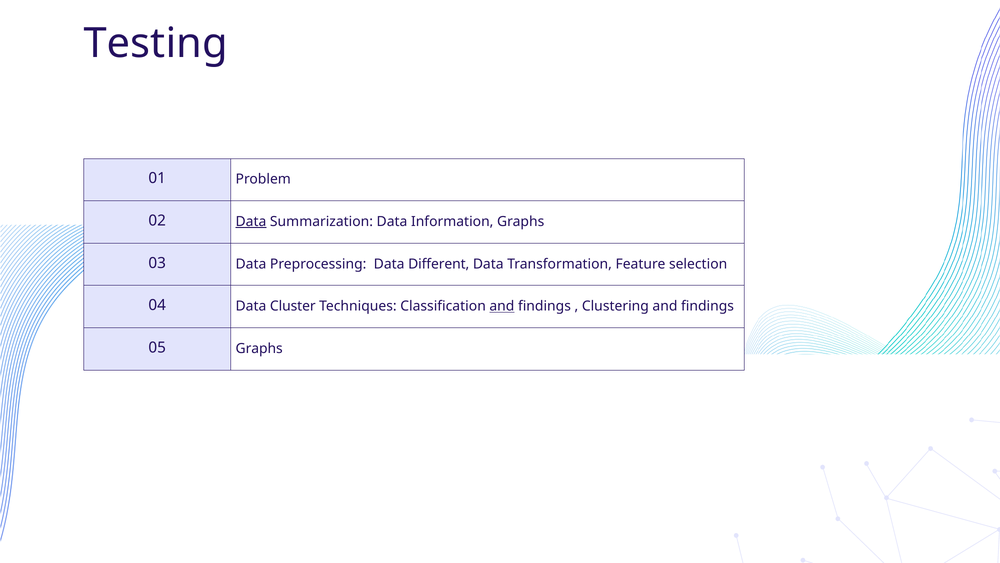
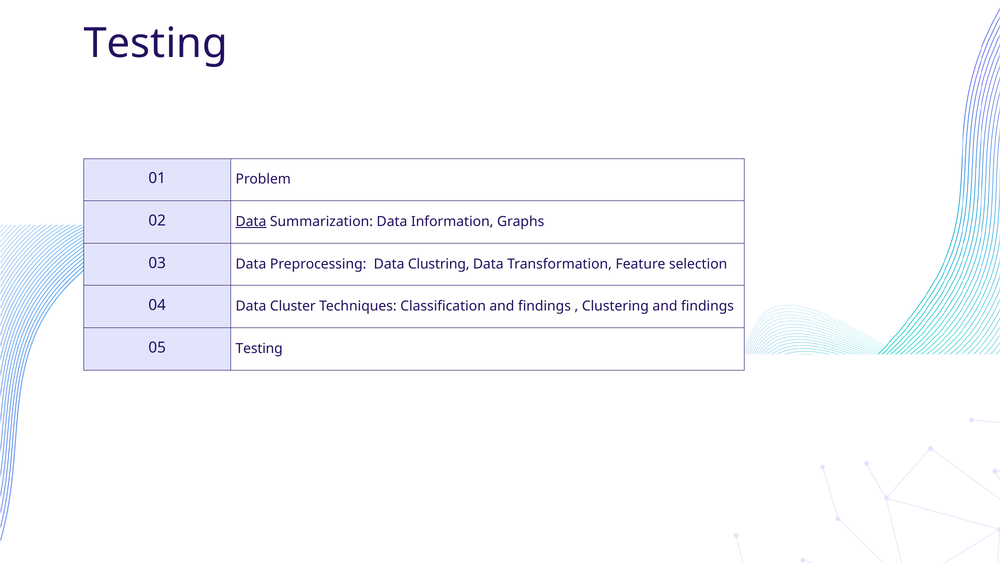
Different: Different -> Clustring (439, 264)
and underline: present -> none (502, 306)
05 Graphs: Graphs -> Testing (259, 348)
